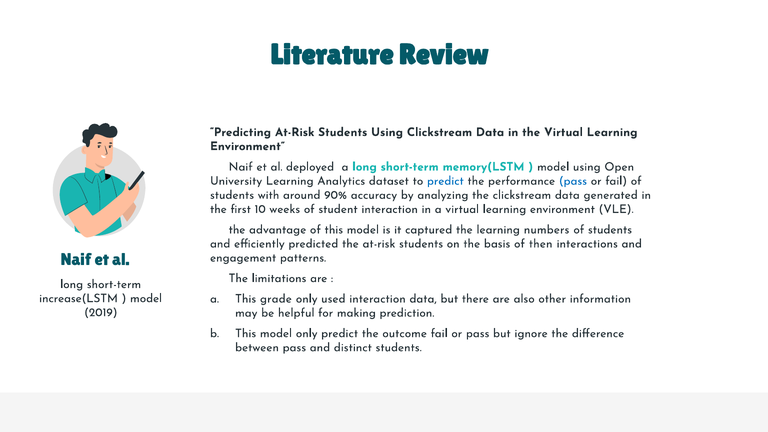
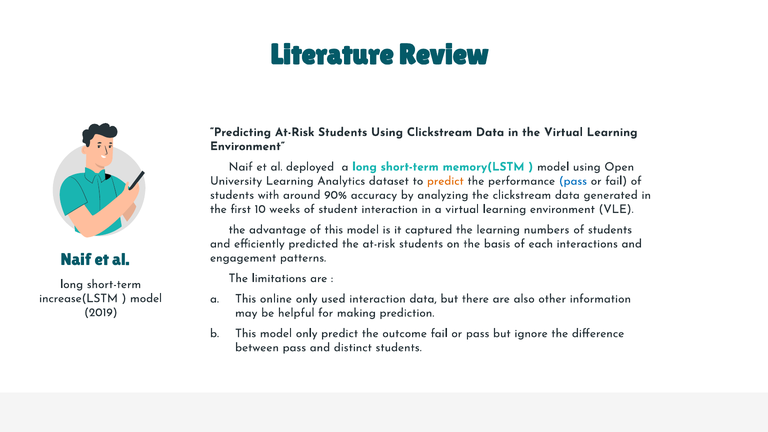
predict colour: blue -> orange (445, 181)
then: then -> each (541, 244)
grade: grade -> online (276, 299)
